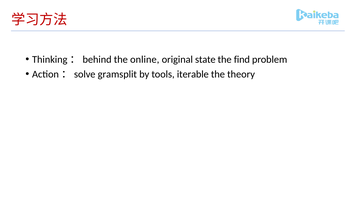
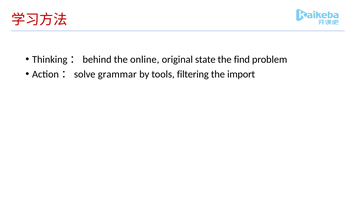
gramsplit: gramsplit -> grammar (117, 74)
iterable: iterable -> filtering (193, 74)
theory: theory -> import (241, 74)
